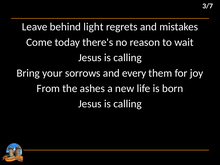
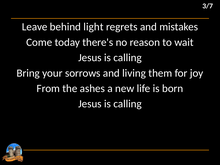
every: every -> living (134, 73)
